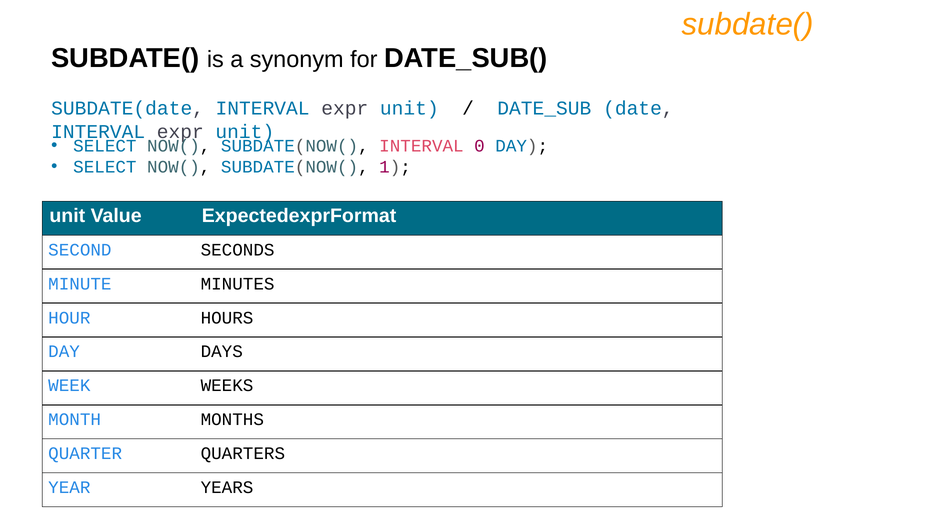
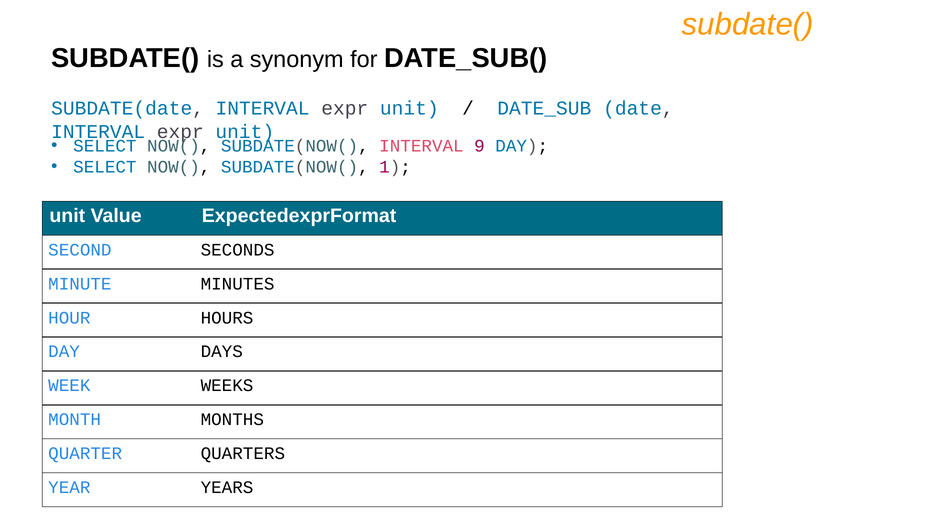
0: 0 -> 9 (479, 146)
